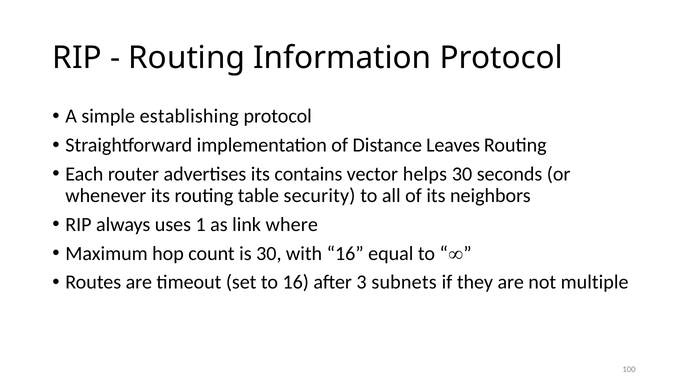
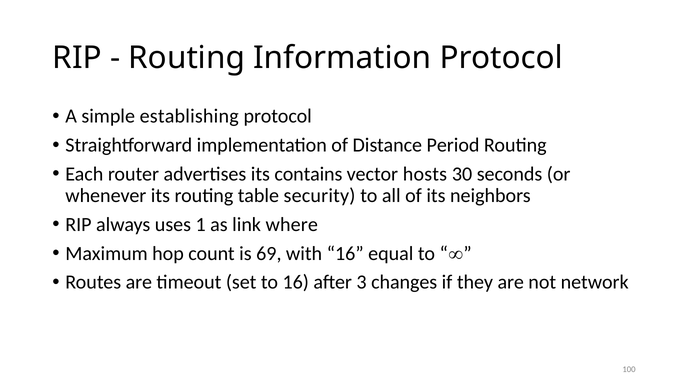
Leaves: Leaves -> Period (453, 145)
helps: helps -> hosts (425, 174)
is 30: 30 -> 69 (269, 253)
subnets: subnets -> changes (404, 282)
multiple: multiple -> network (595, 282)
